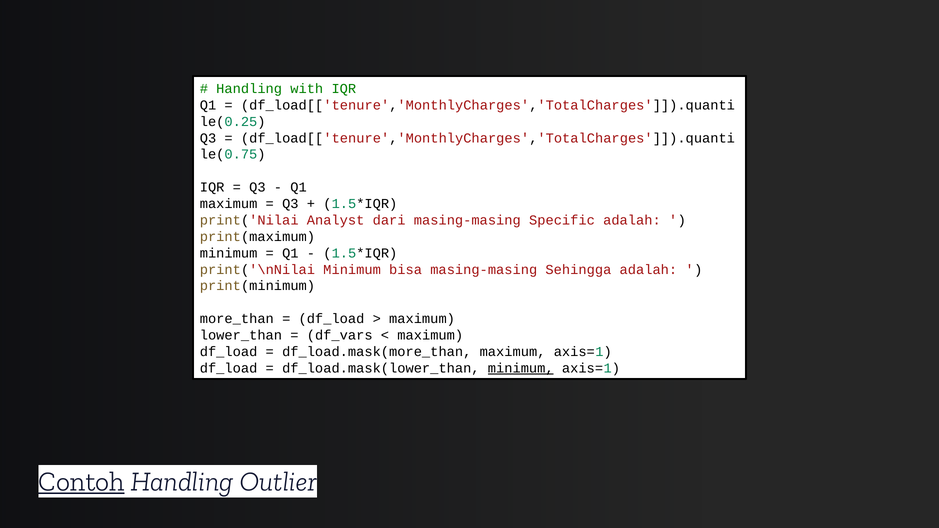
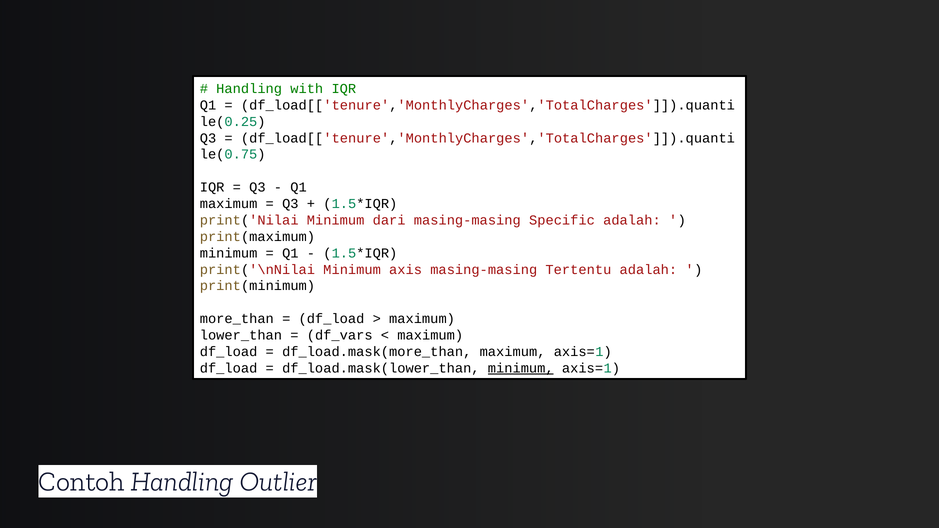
print('Nilai Analyst: Analyst -> Minimum (336, 220)
bisa: bisa -> axis (406, 270)
Sehingga: Sehingga -> Tertentu (578, 270)
Contoh underline: present -> none (81, 482)
